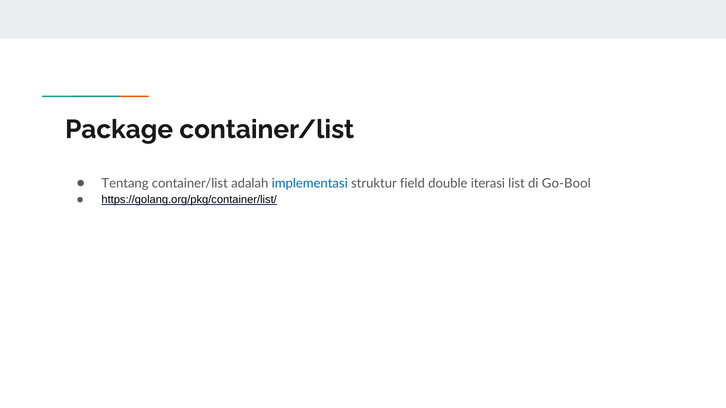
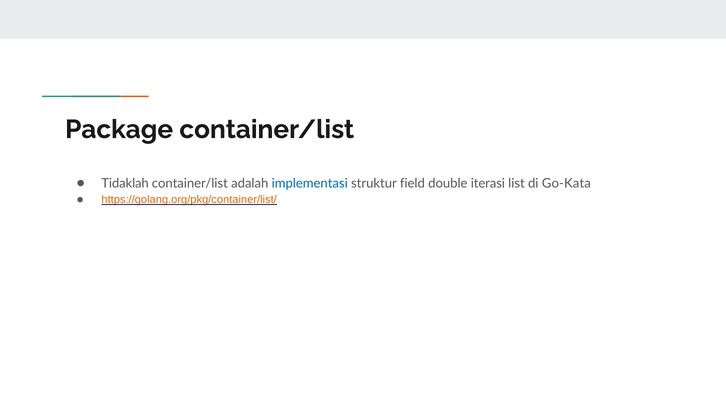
Tentang: Tentang -> Tidaklah (125, 183)
Go-Bool: Go-Bool -> Go-Kata (566, 183)
https://golang.org/pkg/container/list/ colour: black -> orange (189, 200)
